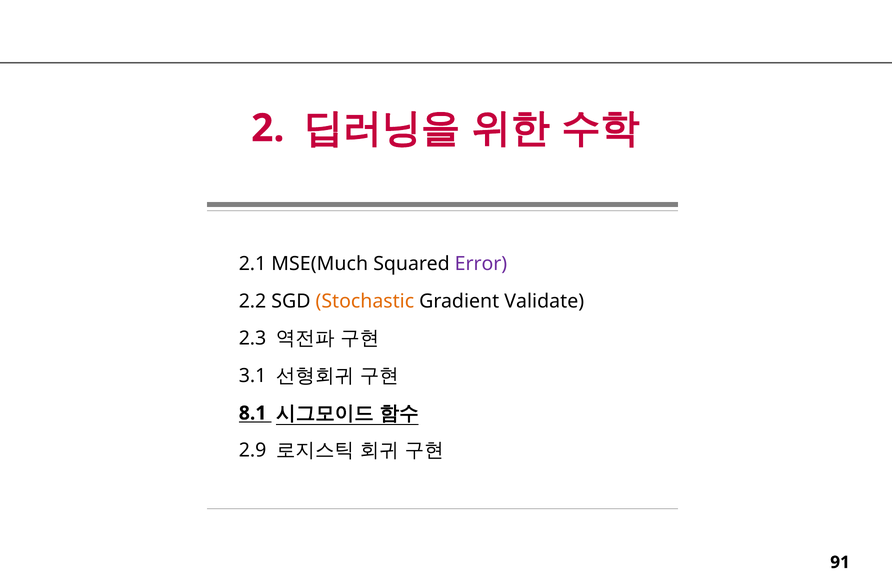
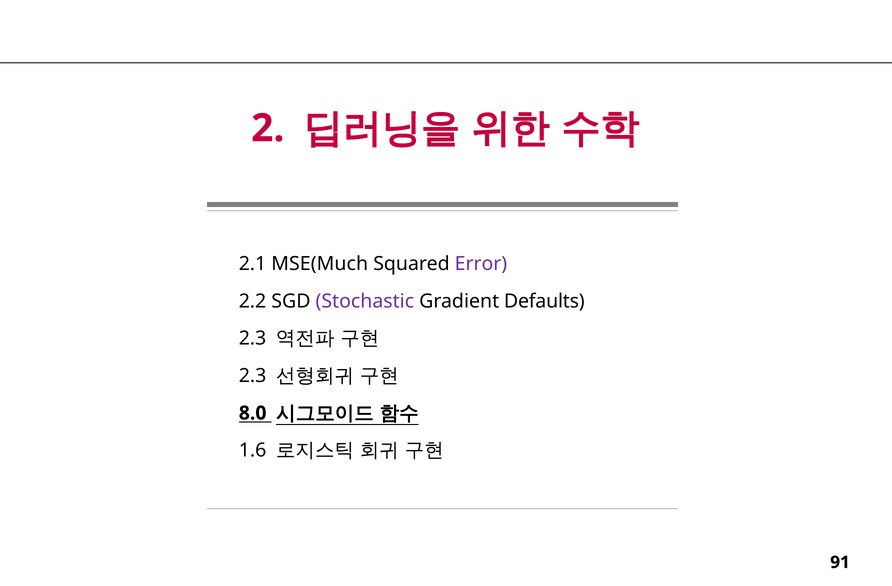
Stochastic colour: orange -> purple (365, 301)
Validate: Validate -> Defaults (544, 301)
3.1: 3.1 -> 2.3 (253, 376)
8.1: 8.1 -> 8.0 (253, 413)
2.9: 2.9 -> 1.6 (253, 450)
